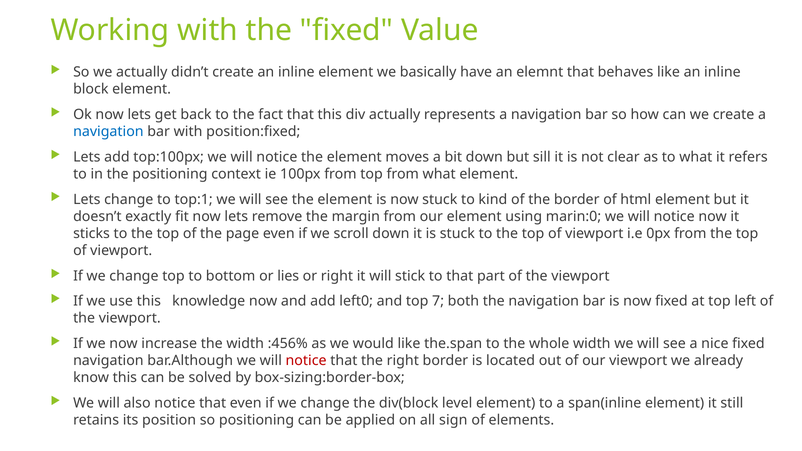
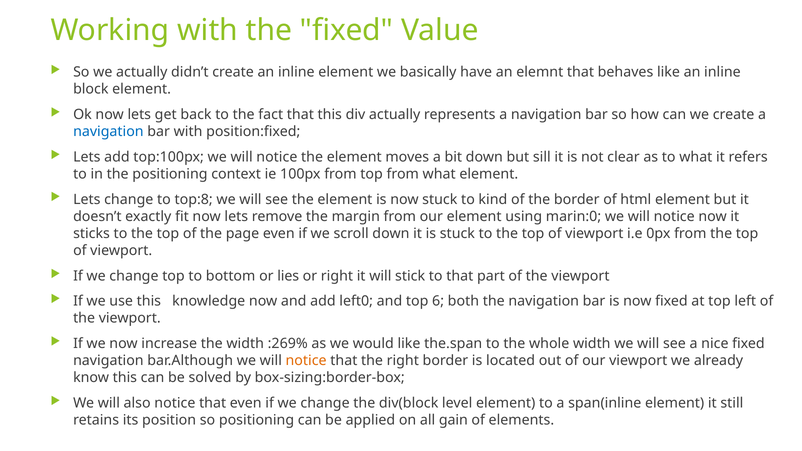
top:1: top:1 -> top:8 (194, 199)
7: 7 -> 6 (438, 301)
:456%: :456% -> :269% (288, 344)
notice colour: red -> orange (306, 361)
sign: sign -> gain (453, 420)
